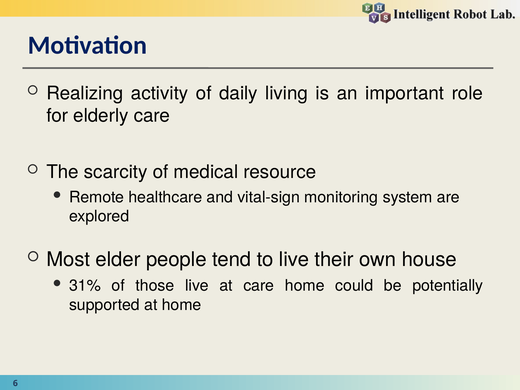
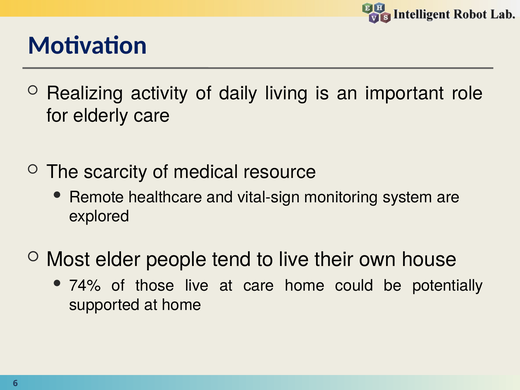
31%: 31% -> 74% (85, 286)
